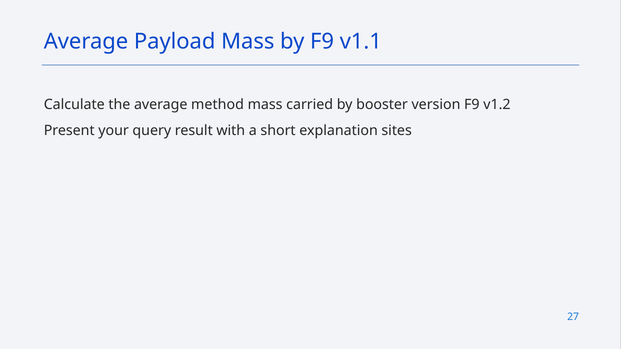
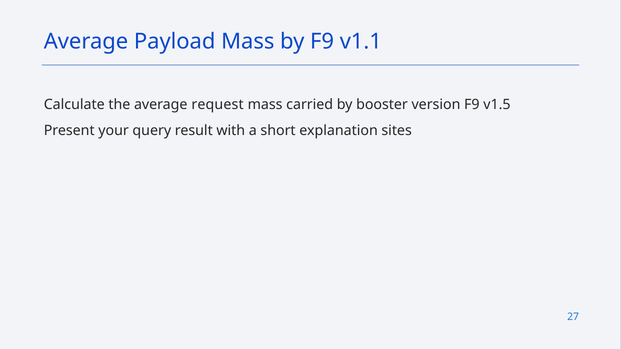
method: method -> request (218, 105)
v1.2: v1.2 -> v1.5 (497, 105)
